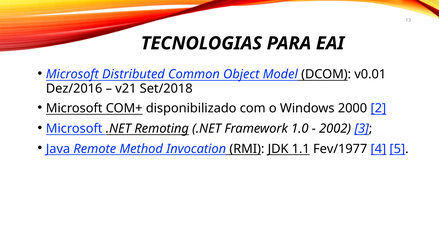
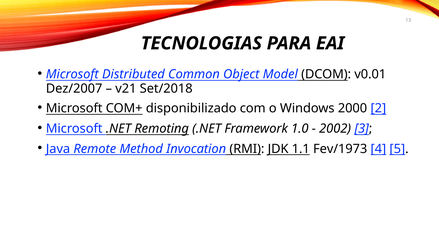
Dez/2016: Dez/2016 -> Dez/2007 (74, 89)
Fev/1977: Fev/1977 -> Fev/1973 (340, 149)
